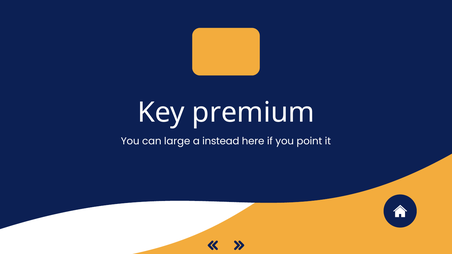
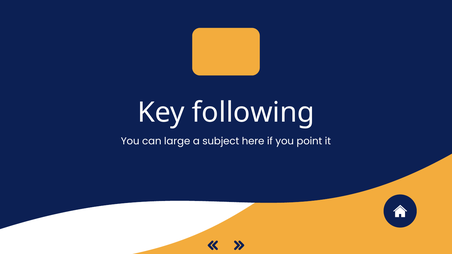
premium: premium -> following (253, 113)
instead: instead -> subject (221, 141)
